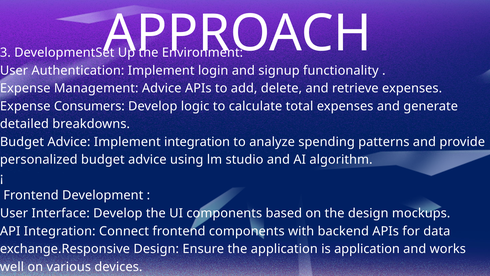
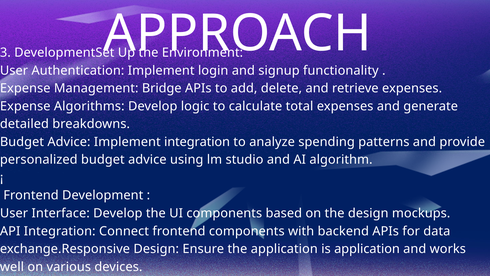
Management Advice: Advice -> Bridge (162, 88)
Consumers: Consumers -> Algorithms (89, 106)
